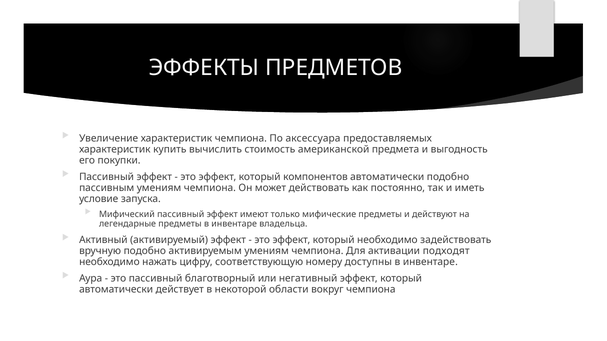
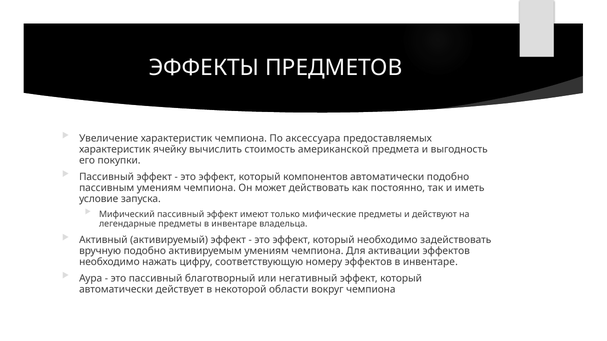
купить: купить -> ячейку (170, 150)
активации подходят: подходят -> эффектов (446, 251)
номеру доступны: доступны -> эффектов (368, 262)
